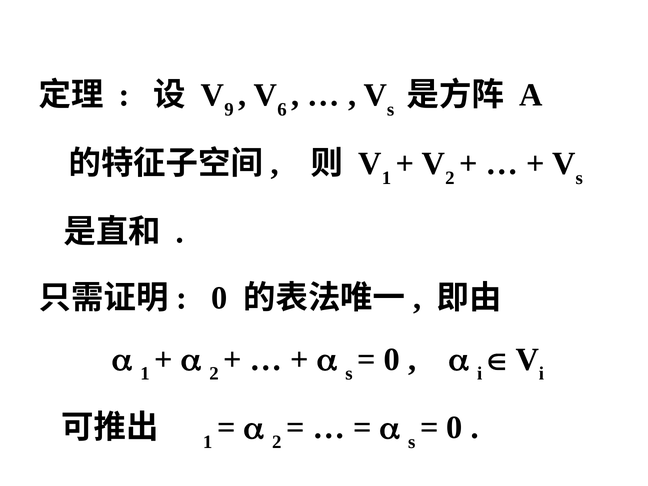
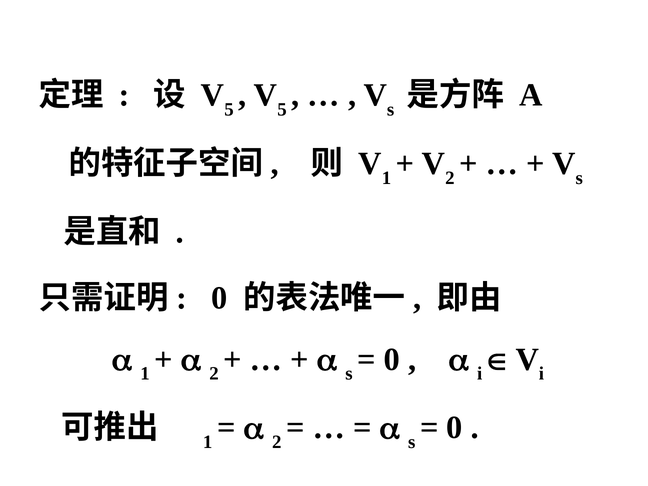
9: 9 -> 5 (229, 109)
6: 6 -> 5 (282, 109)
